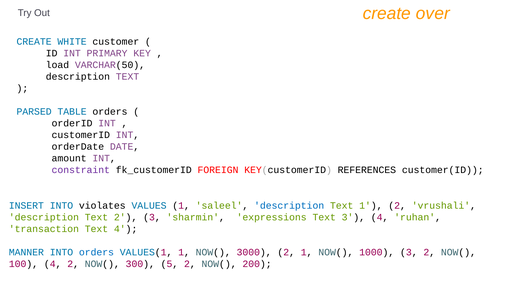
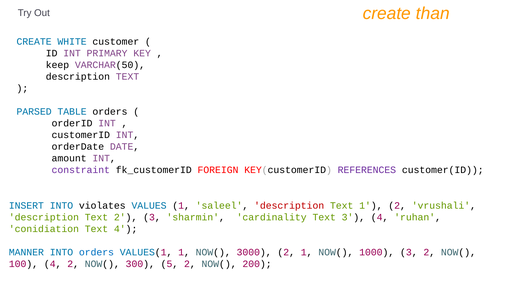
over: over -> than (433, 14)
load: load -> keep (57, 65)
REFERENCES colour: black -> purple (367, 170)
description colour: blue -> red (289, 206)
expressions: expressions -> cardinality (272, 217)
transaction: transaction -> conidiation (44, 229)
